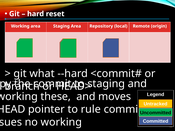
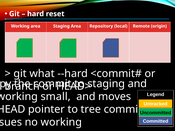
these: these -> small (56, 97)
rule: rule -> tree (91, 110)
